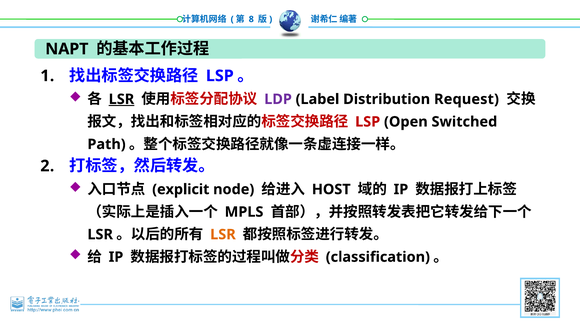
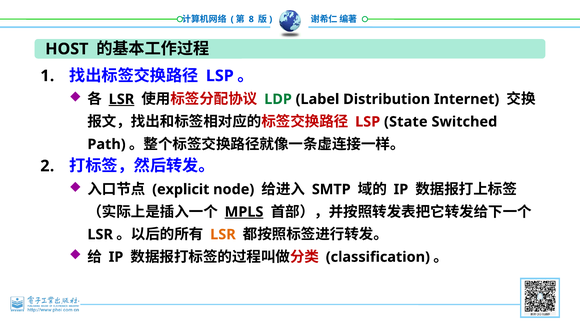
NAPT: NAPT -> HOST (67, 49)
LDP colour: purple -> green (278, 99)
Request: Request -> Internet (467, 99)
Open: Open -> State (406, 122)
HOST: HOST -> SMTP (331, 190)
MPLS underline: none -> present (244, 212)
